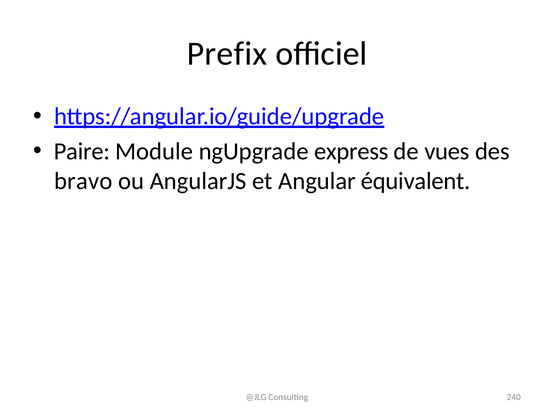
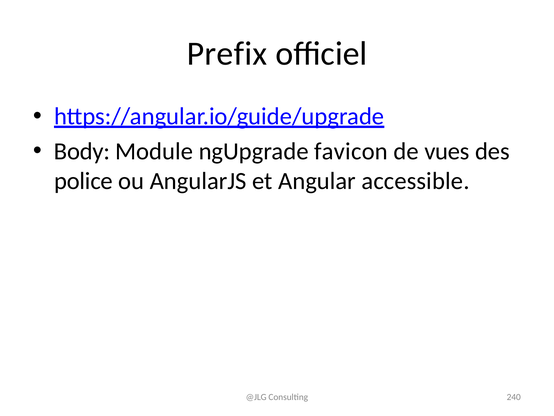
Paire: Paire -> Body (82, 151)
express: express -> favicon (351, 151)
bravo: bravo -> police (83, 181)
équivalent: équivalent -> accessible (415, 181)
